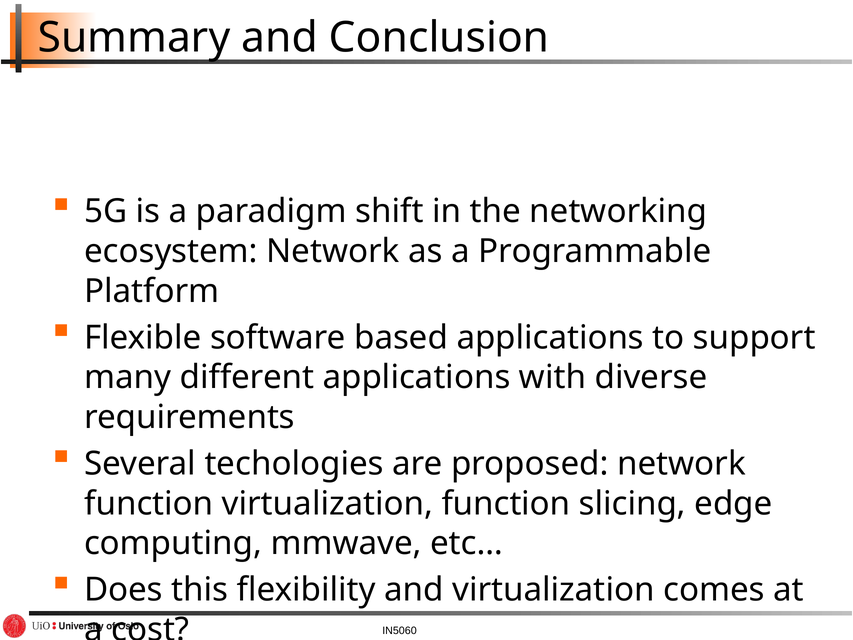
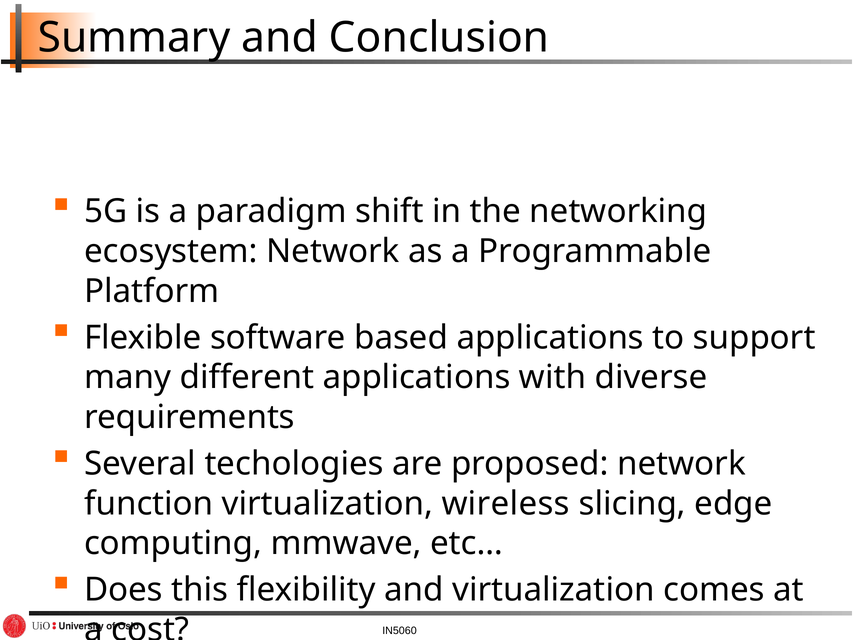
virtualization function: function -> wireless (506, 503)
